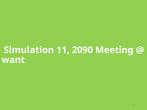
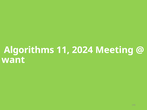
Simulation: Simulation -> Algorithms (29, 50)
2090: 2090 -> 2024 (82, 50)
